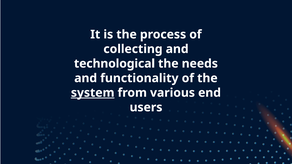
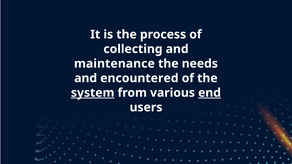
technological: technological -> maintenance (114, 64)
functionality: functionality -> encountered (139, 78)
end underline: none -> present (210, 93)
